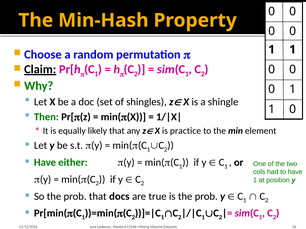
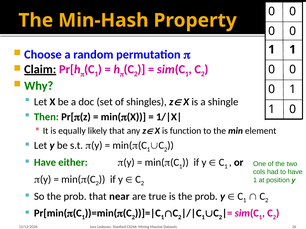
practice: practice -> function (186, 131)
docs: docs -> near (119, 197)
